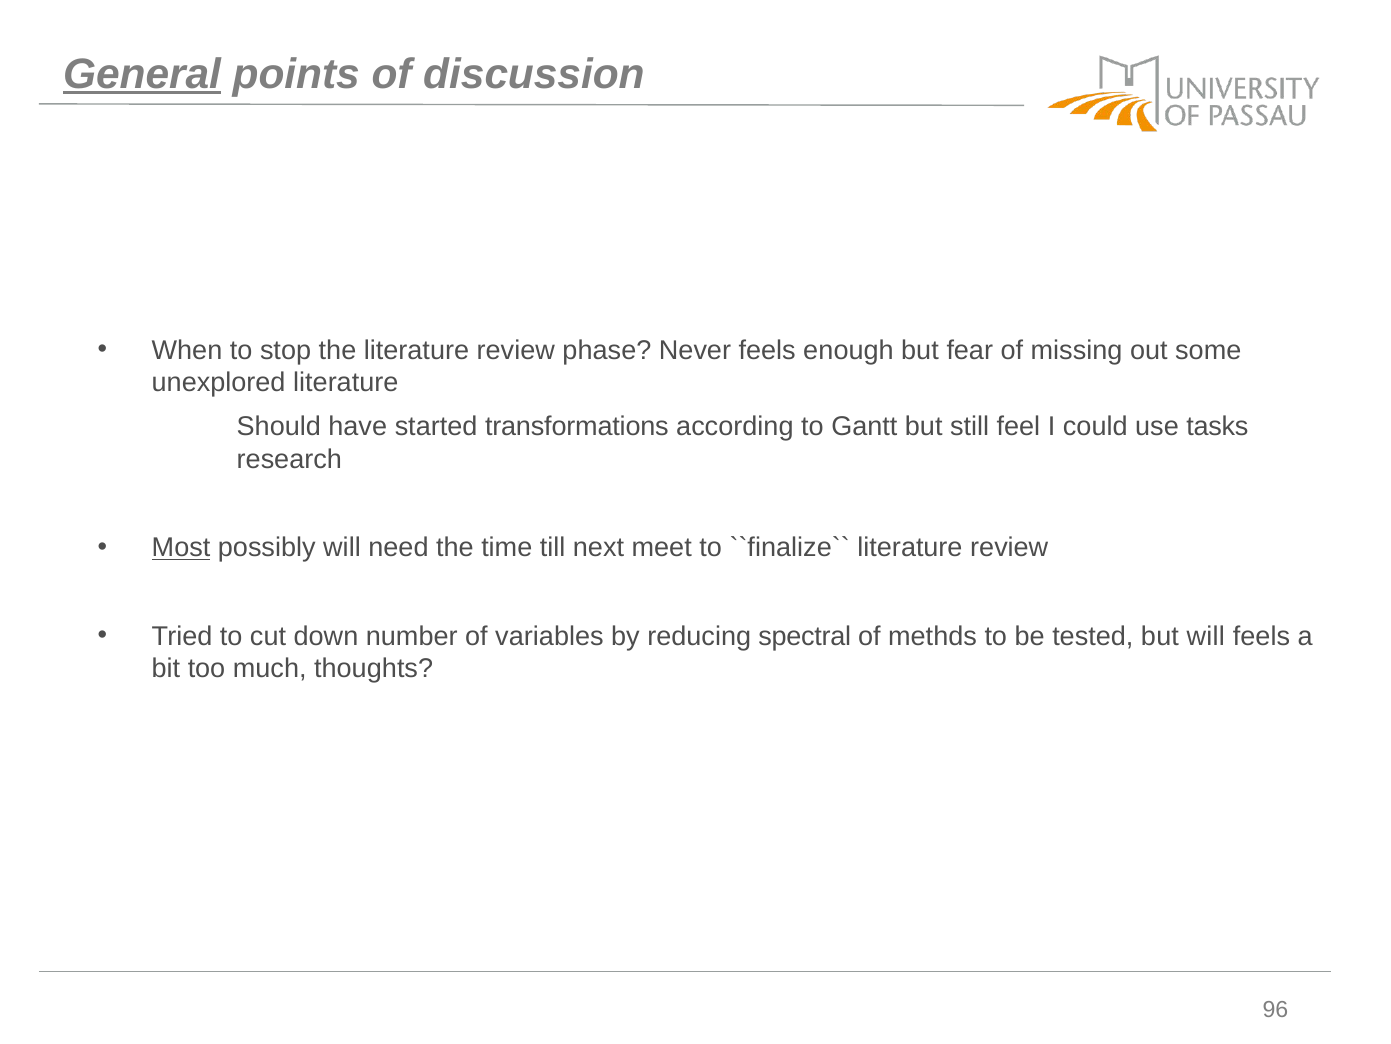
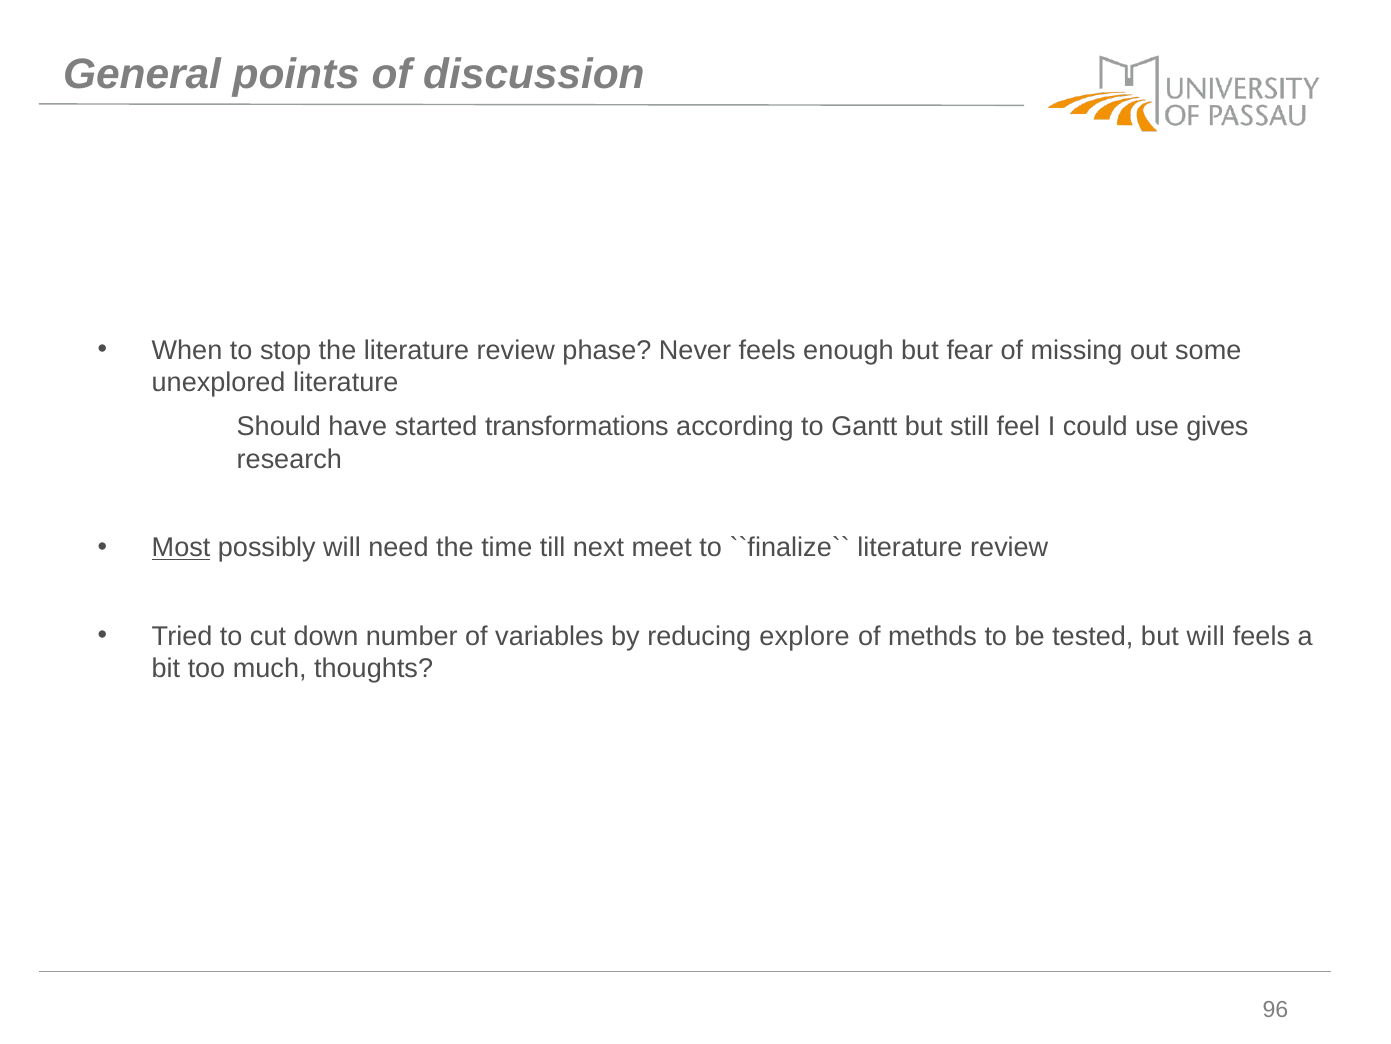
General underline: present -> none (142, 74)
tasks: tasks -> gives (1217, 427)
spectral: spectral -> explore (804, 636)
